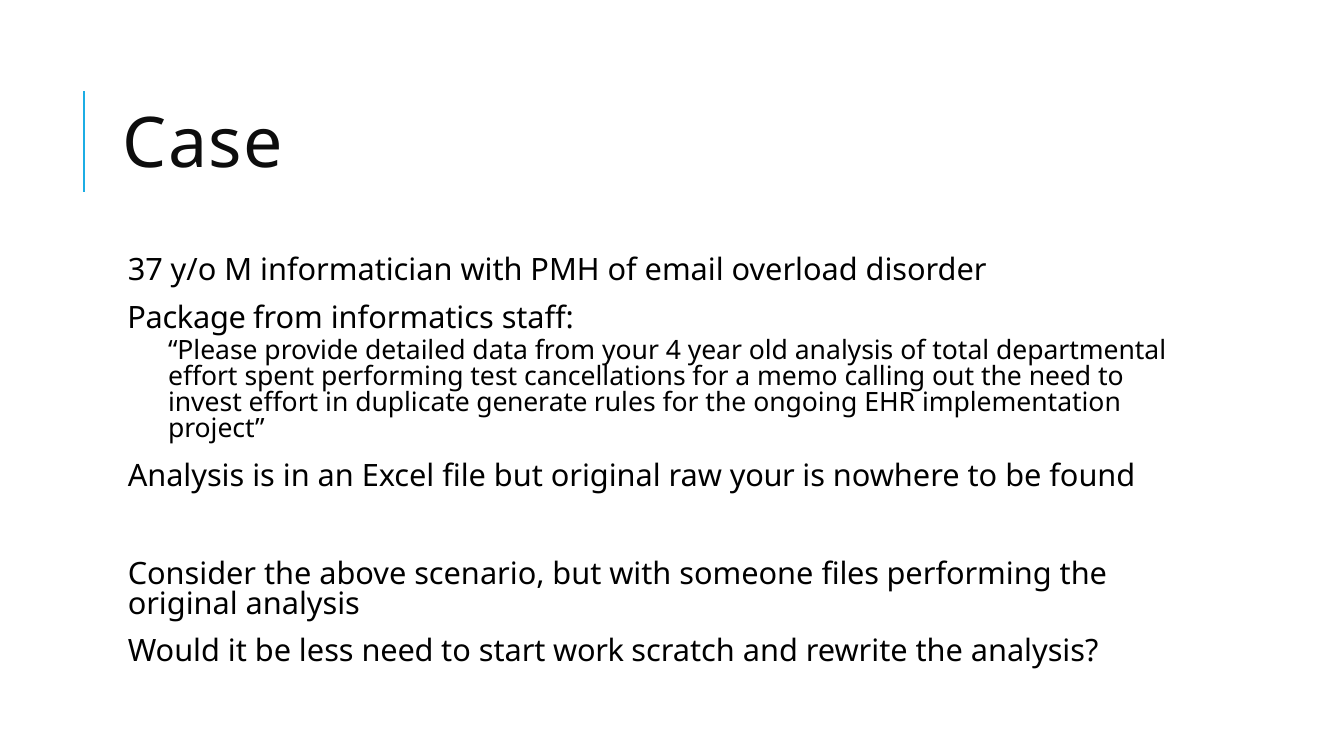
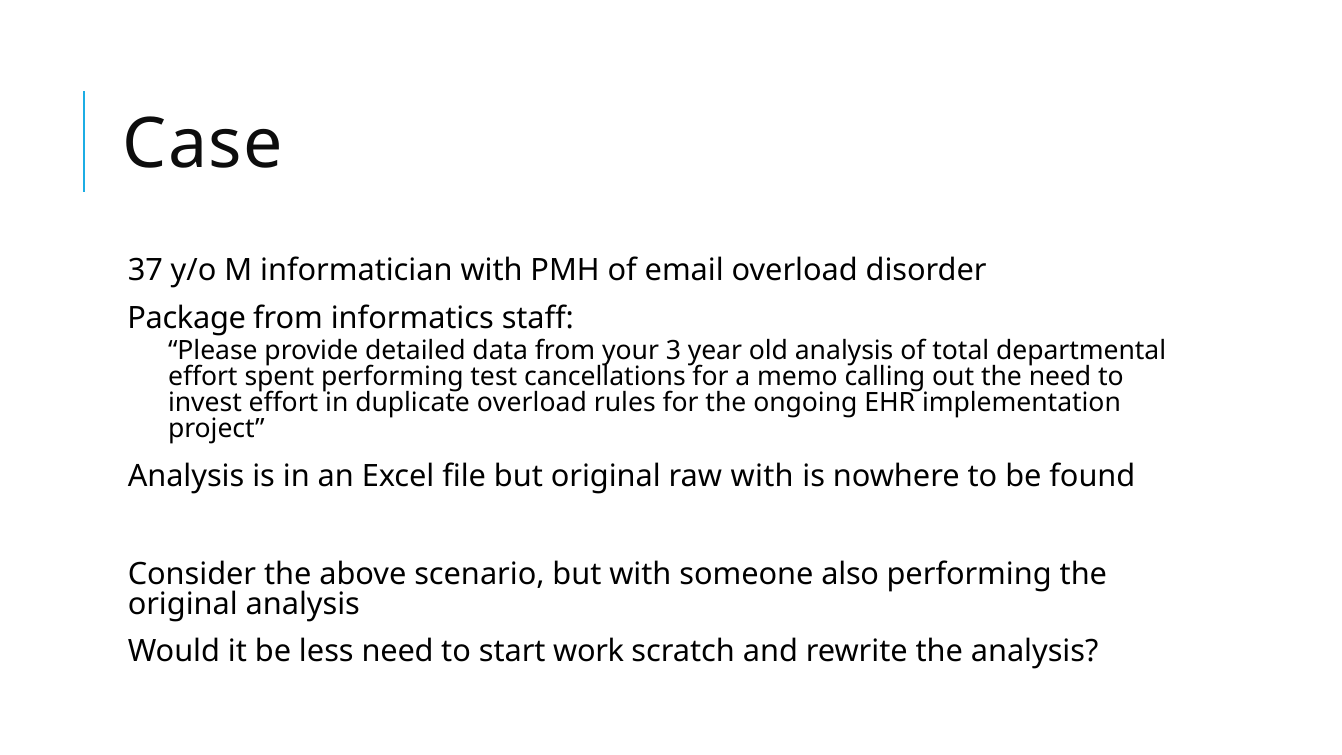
4: 4 -> 3 (673, 351)
duplicate generate: generate -> overload (532, 402)
raw your: your -> with (762, 476)
files: files -> also (850, 574)
